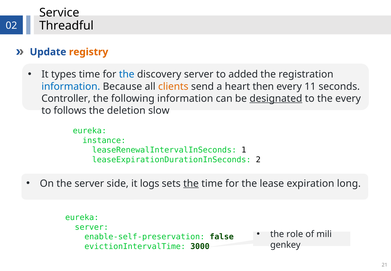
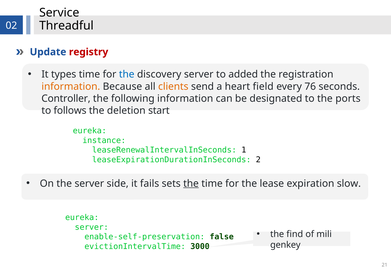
registry colour: orange -> red (89, 52)
information colour: blue -> orange (71, 86)
then: then -> field (263, 86)
11: 11 -> 76 (310, 86)
designated underline: present -> none (276, 98)
the every: every -> ports (348, 98)
slow: slow -> start (159, 110)
logs: logs -> fails (150, 183)
long: long -> slow (349, 183)
role: role -> find (295, 234)
